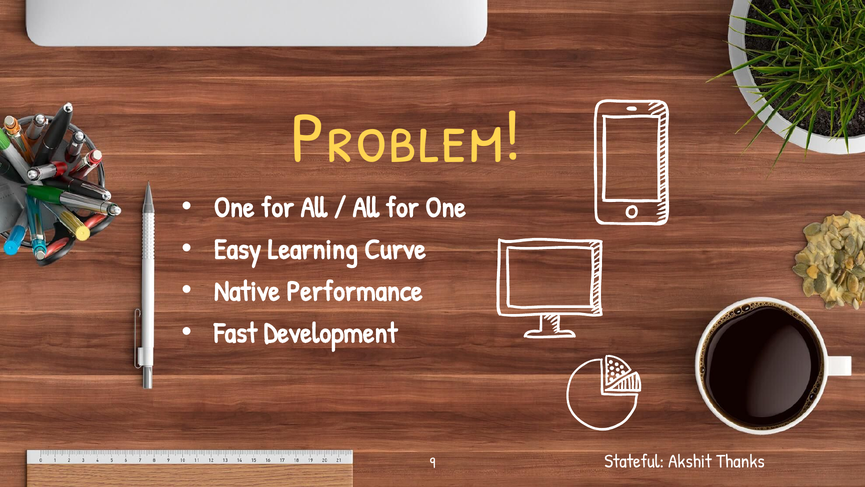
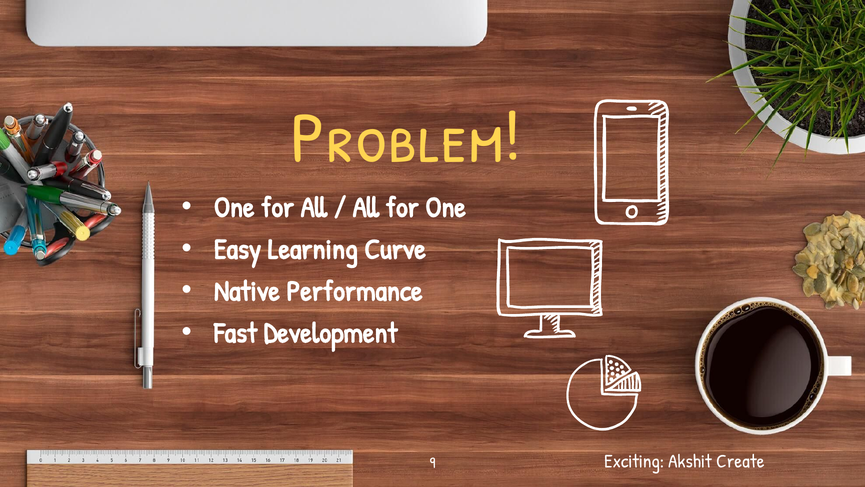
Stateful: Stateful -> Exciting (634, 461)
Thanks: Thanks -> Create (740, 461)
